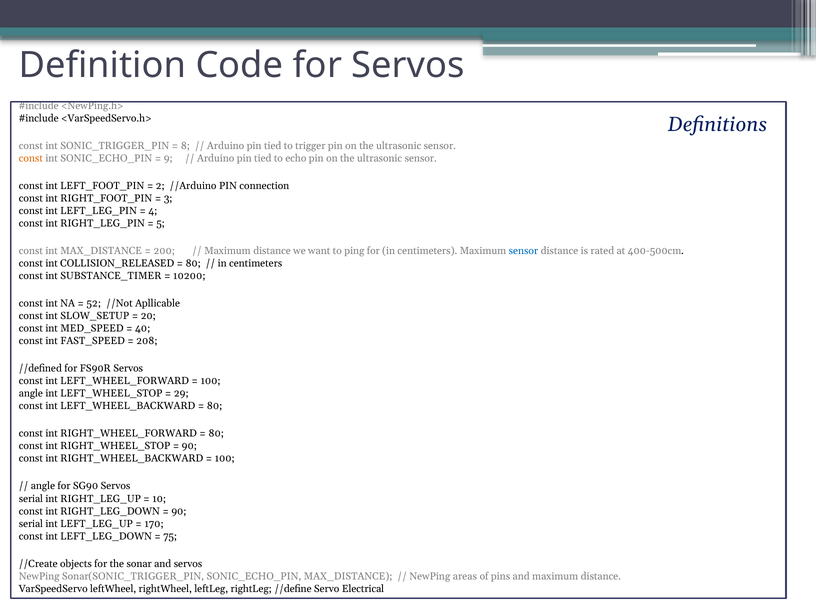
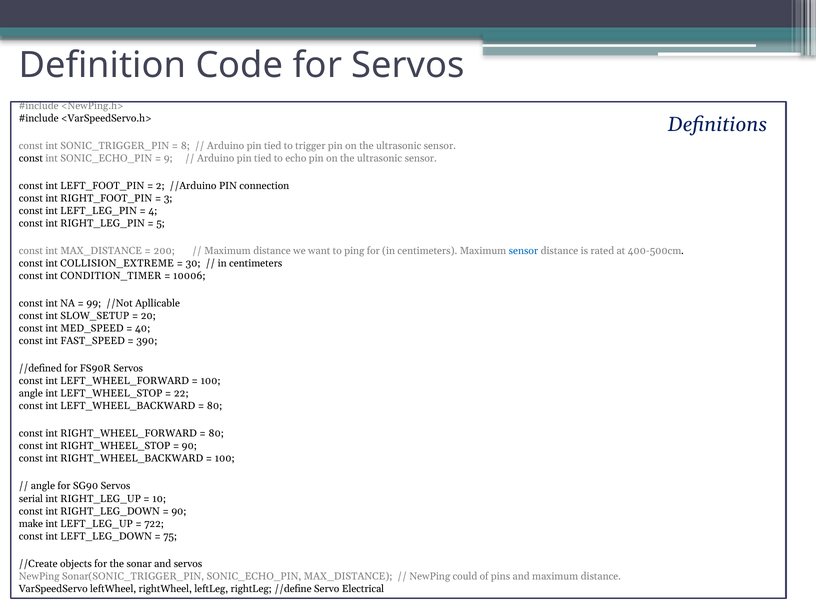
const colour: orange -> black (31, 158)
COLLISION_RELEASED: COLLISION_RELEASED -> COLLISION_EXTREME (117, 263)
80: 80 -> 30 (193, 263)
SUBSTANCE_TIMER: SUBSTANCE_TIMER -> CONDITION_TIMER (111, 276)
10200: 10200 -> 10006 (189, 276)
52: 52 -> 99 (94, 303)
208: 208 -> 390 (147, 341)
29: 29 -> 22 (181, 394)
serial: serial -> make (31, 524)
170: 170 -> 722 (154, 524)
areas: areas -> could (465, 576)
